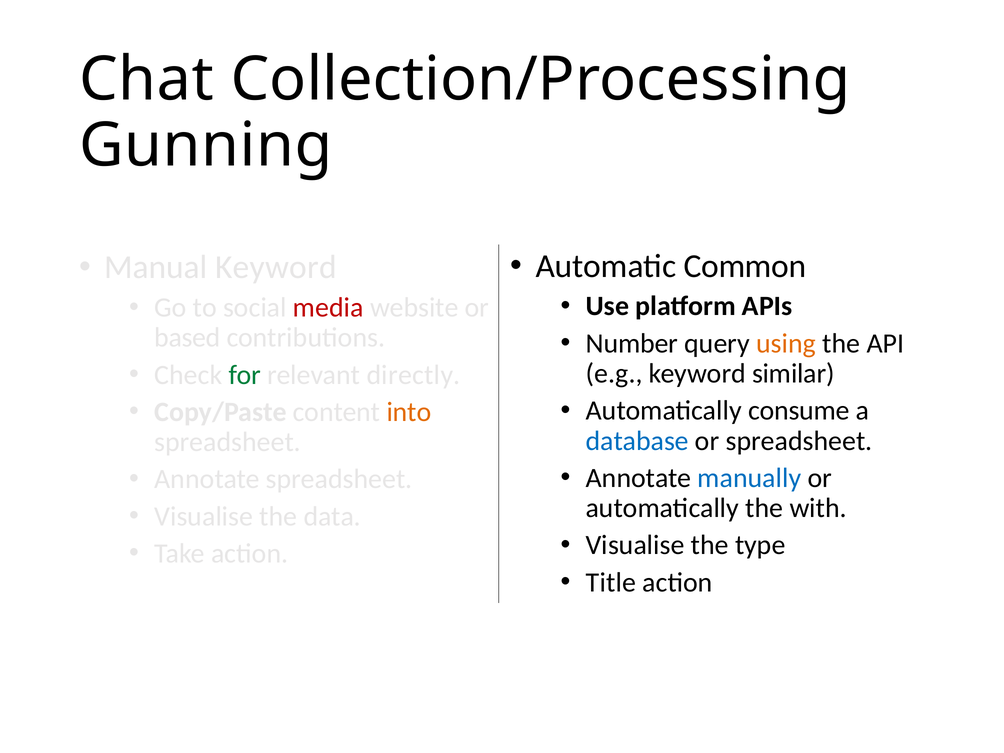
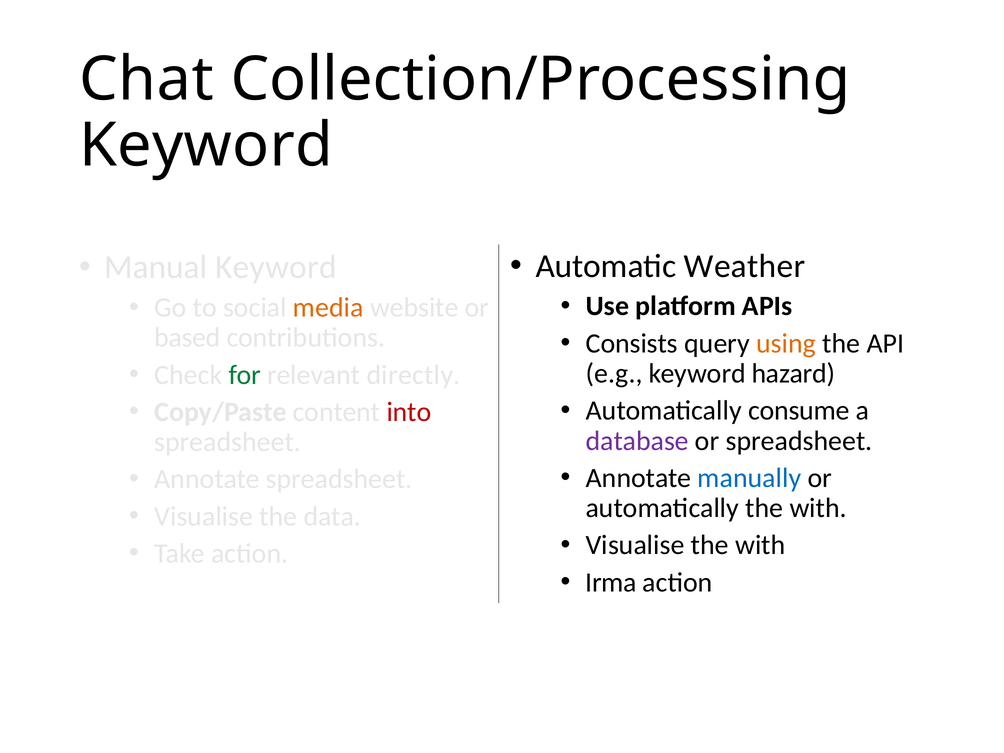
Gunning: Gunning -> Keyword (206, 146)
Common: Common -> Weather (745, 266)
media colour: red -> orange (328, 308)
Number: Number -> Consists (632, 343)
similar: similar -> hazard (793, 374)
into colour: orange -> red (409, 412)
database colour: blue -> purple (637, 441)
Visualise the type: type -> with (760, 545)
Title: Title -> Irma (611, 582)
